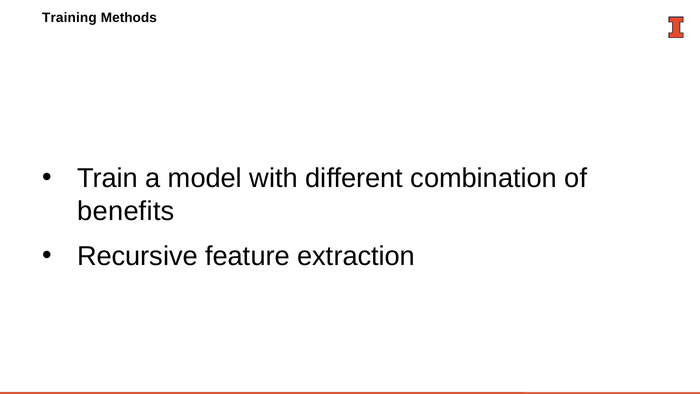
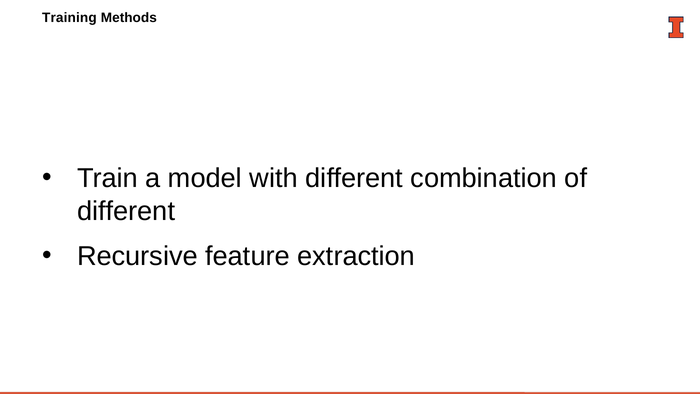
benefits: benefits -> different (126, 211)
